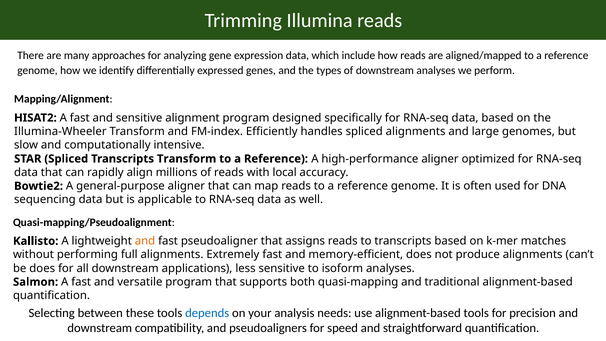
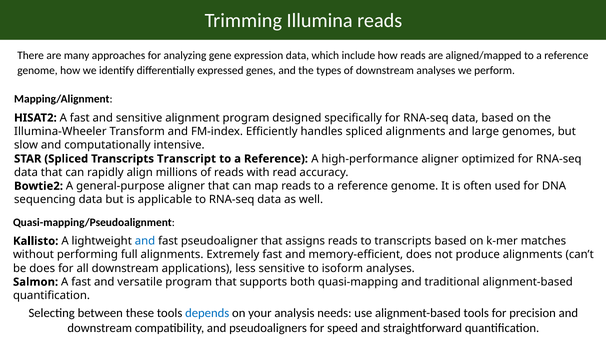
Transcripts Transform: Transform -> Transcript (187, 159)
local: local -> read (285, 172)
and colour: orange -> blue (145, 241)
